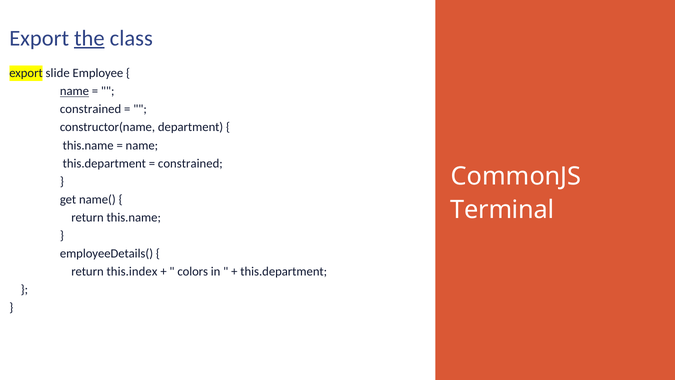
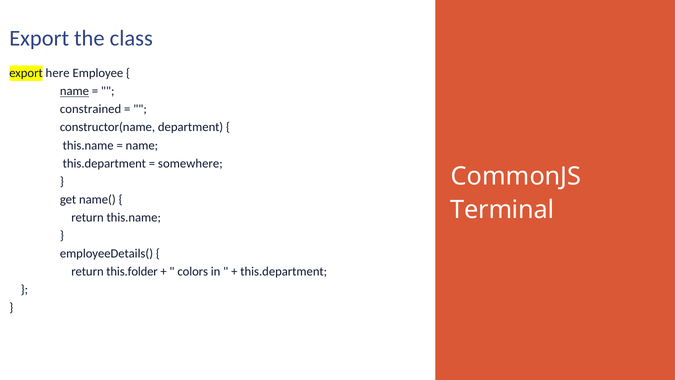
the underline: present -> none (89, 38)
slide: slide -> here (58, 73)
constrained: constrained -> somewhere (190, 163)
this.index: this.index -> this.folder (132, 271)
